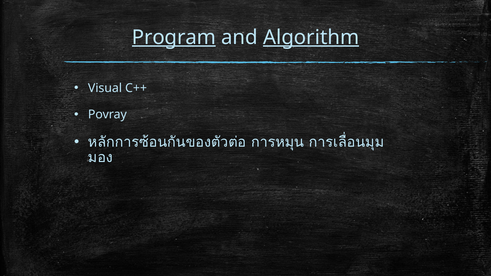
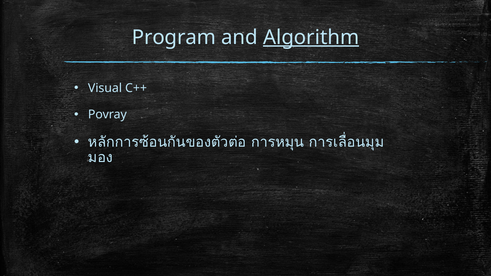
Program underline: present -> none (174, 37)
